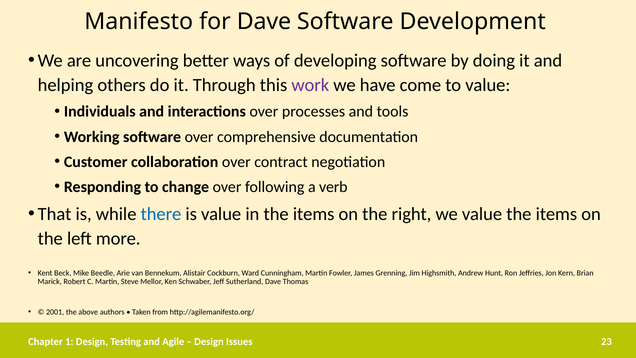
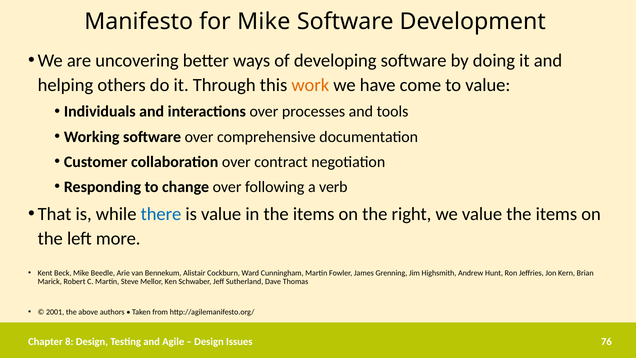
for Dave: Dave -> Mike (264, 22)
work colour: purple -> orange (310, 85)
1: 1 -> 8 (69, 342)
23: 23 -> 76 (606, 342)
